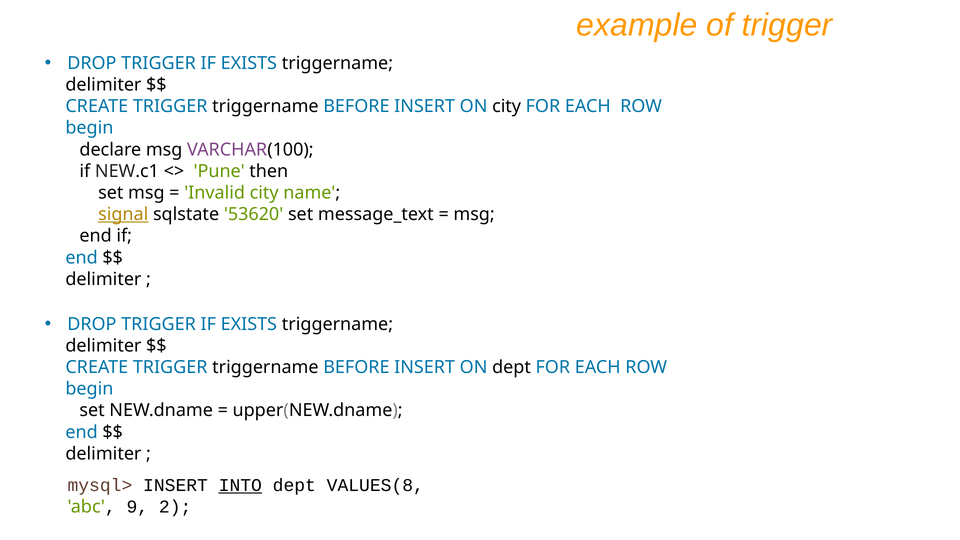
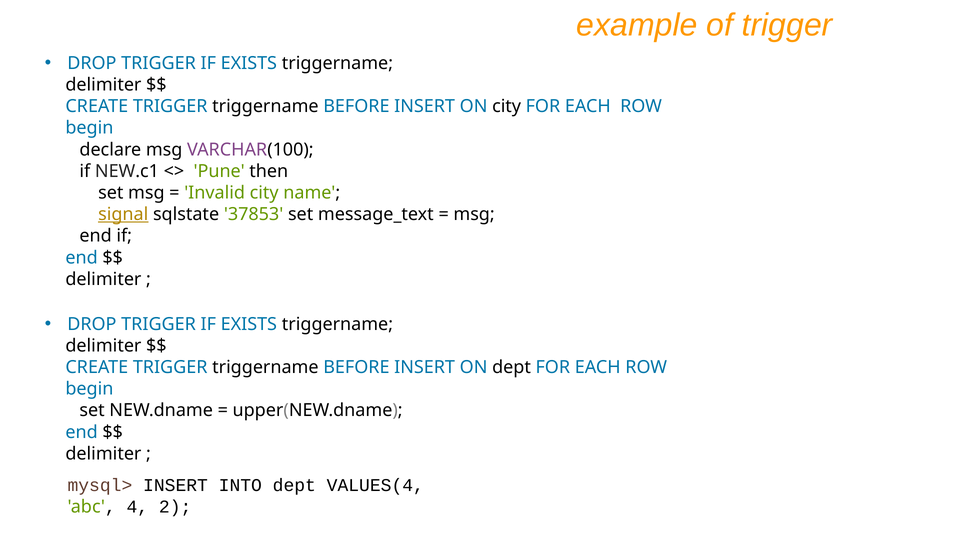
53620: 53620 -> 37853 (254, 214)
INTO underline: present -> none (240, 485)
VALUES(8: VALUES(8 -> VALUES(4 (375, 485)
9: 9 -> 4 (137, 507)
